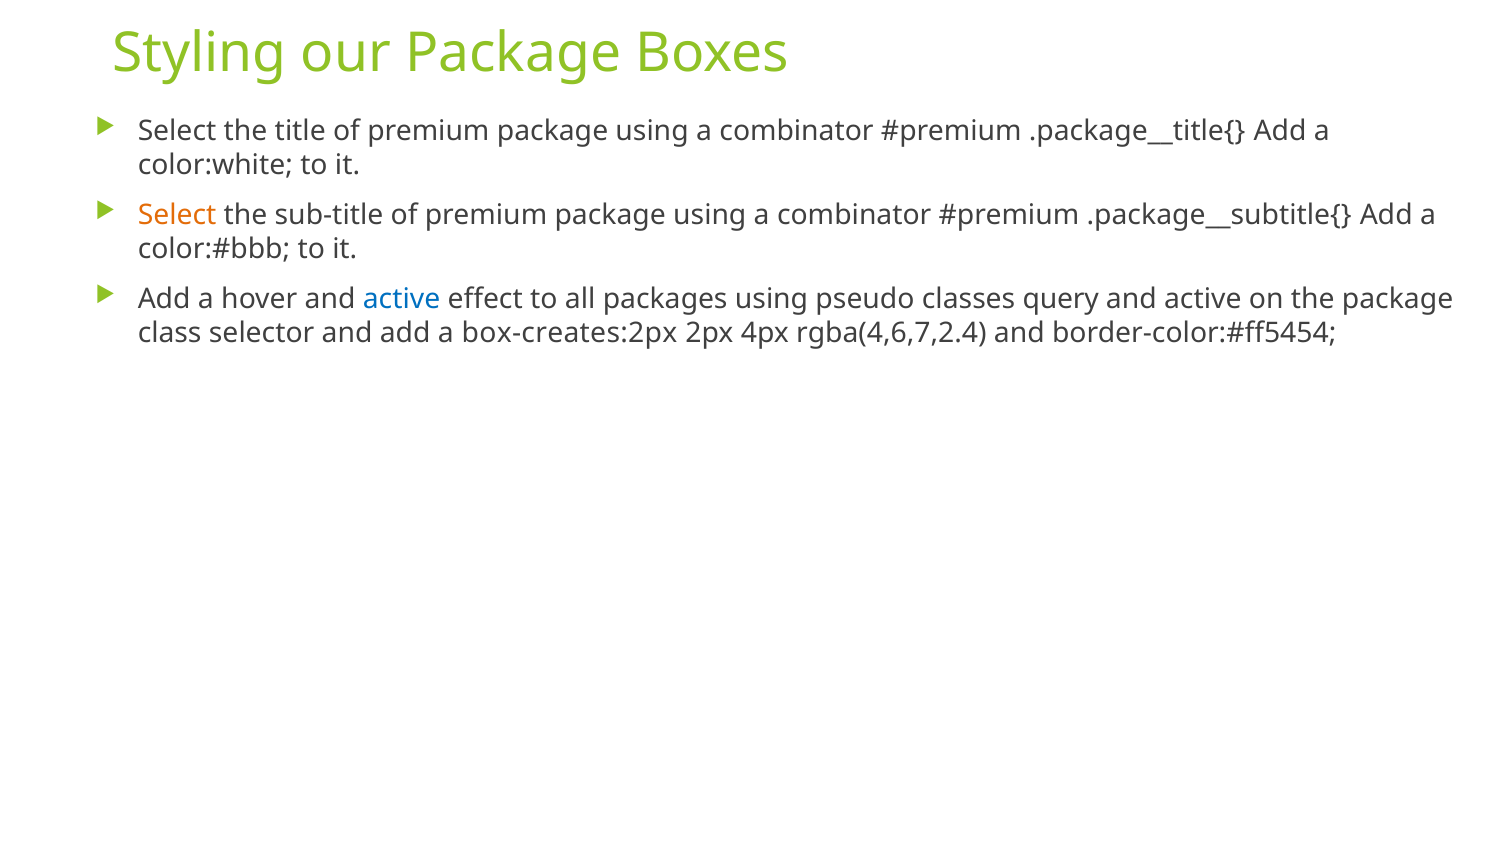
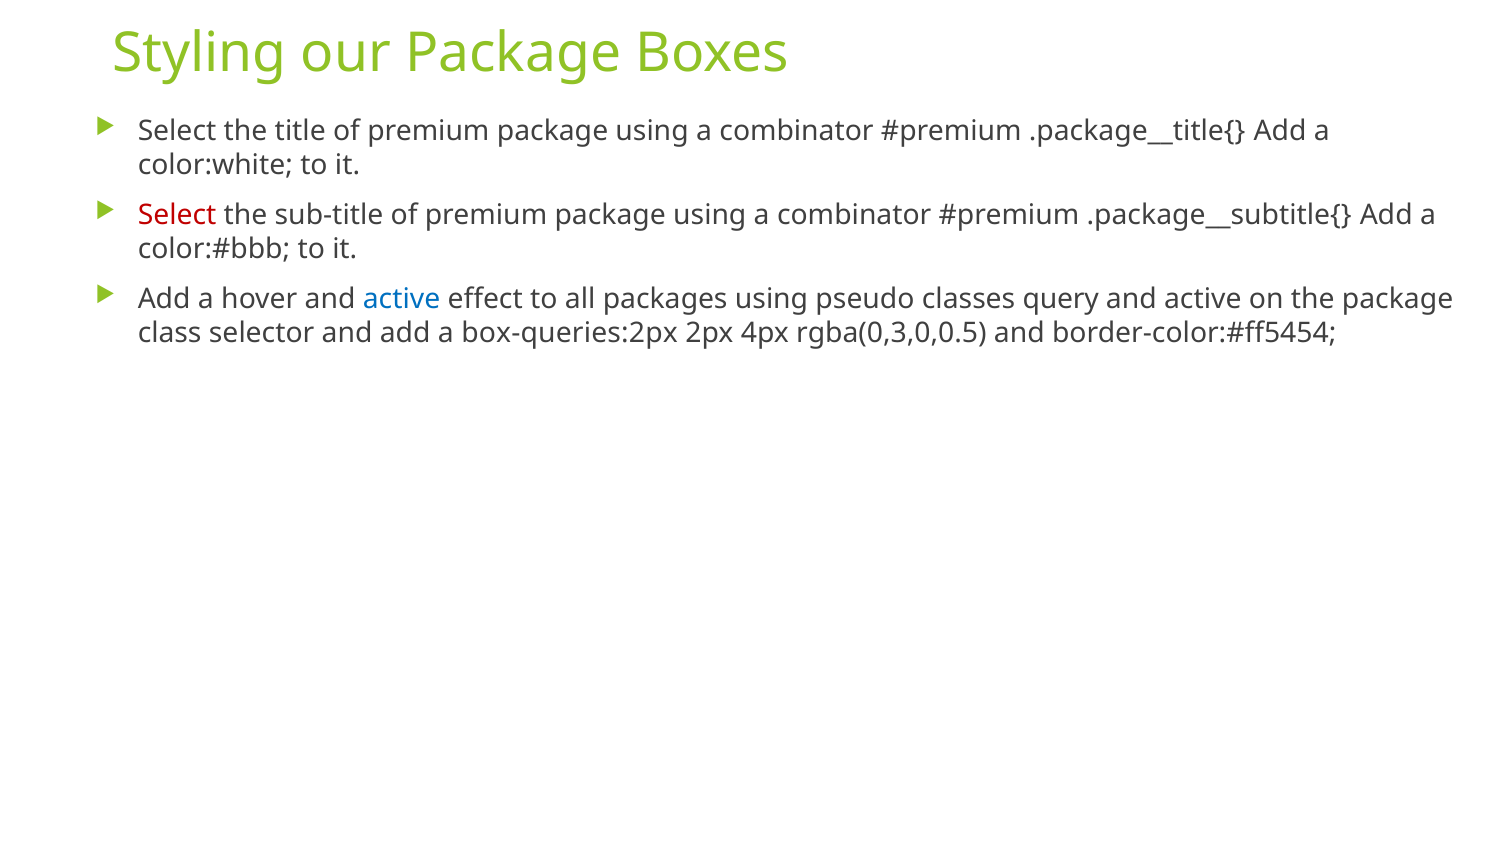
Select colour: orange -> red (177, 215)
box-creates:2px: box-creates:2px -> box-queries:2px (570, 333)
rgba(4,6,7,2.4: rgba(4,6,7,2.4 -> rgba(0,3,0,0.5 (891, 333)
